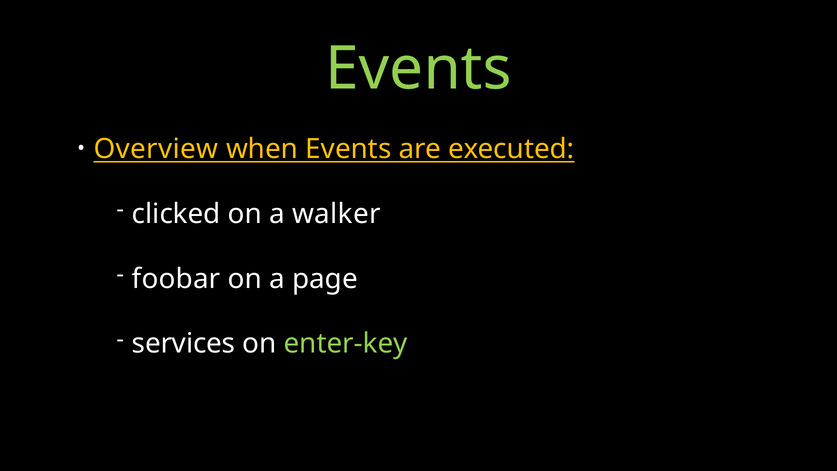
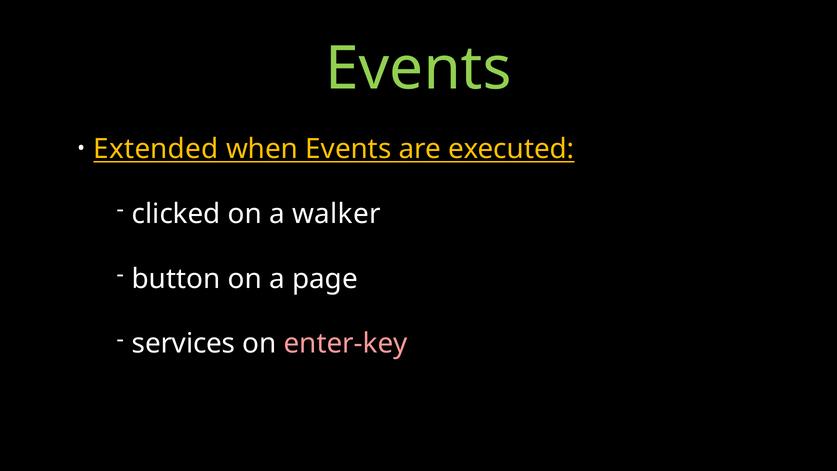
Overview: Overview -> Extended (156, 149)
foobar: foobar -> button (176, 279)
enter-key colour: light green -> pink (346, 344)
